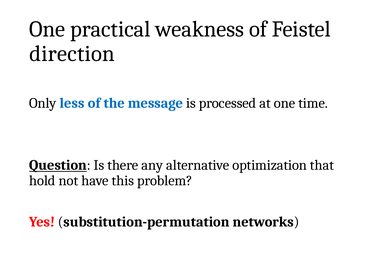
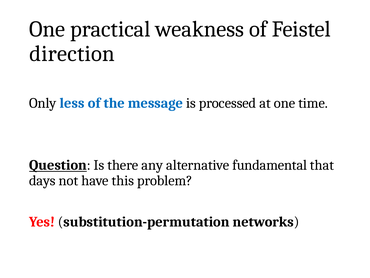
optimization: optimization -> fundamental (270, 165)
hold: hold -> days (42, 180)
